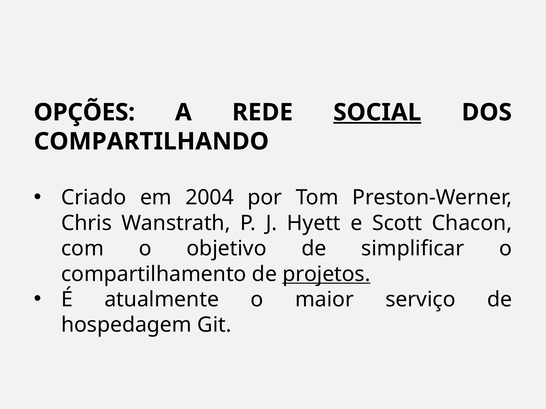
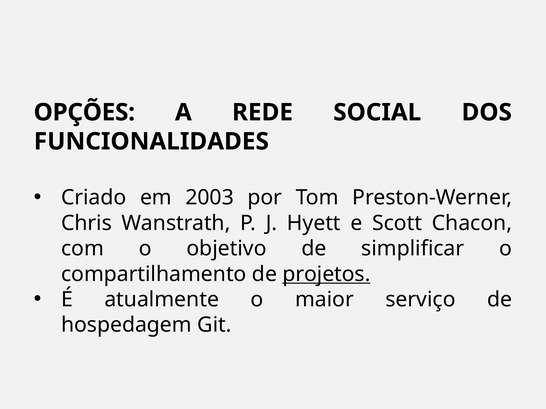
SOCIAL underline: present -> none (377, 113)
COMPARTILHANDO: COMPARTILHANDO -> FUNCIONALIDADES (151, 142)
2004: 2004 -> 2003 (210, 198)
